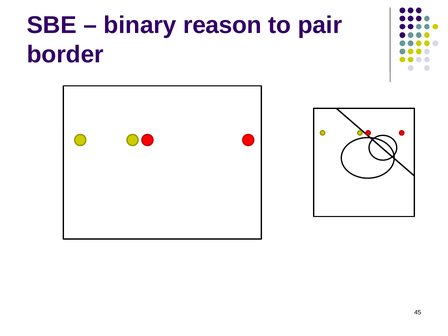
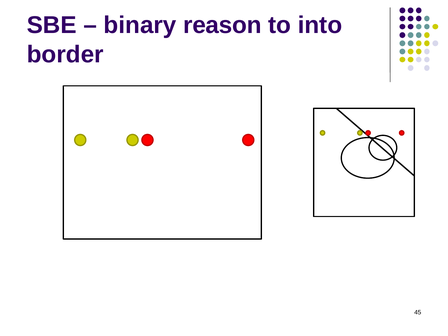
pair: pair -> into (320, 25)
